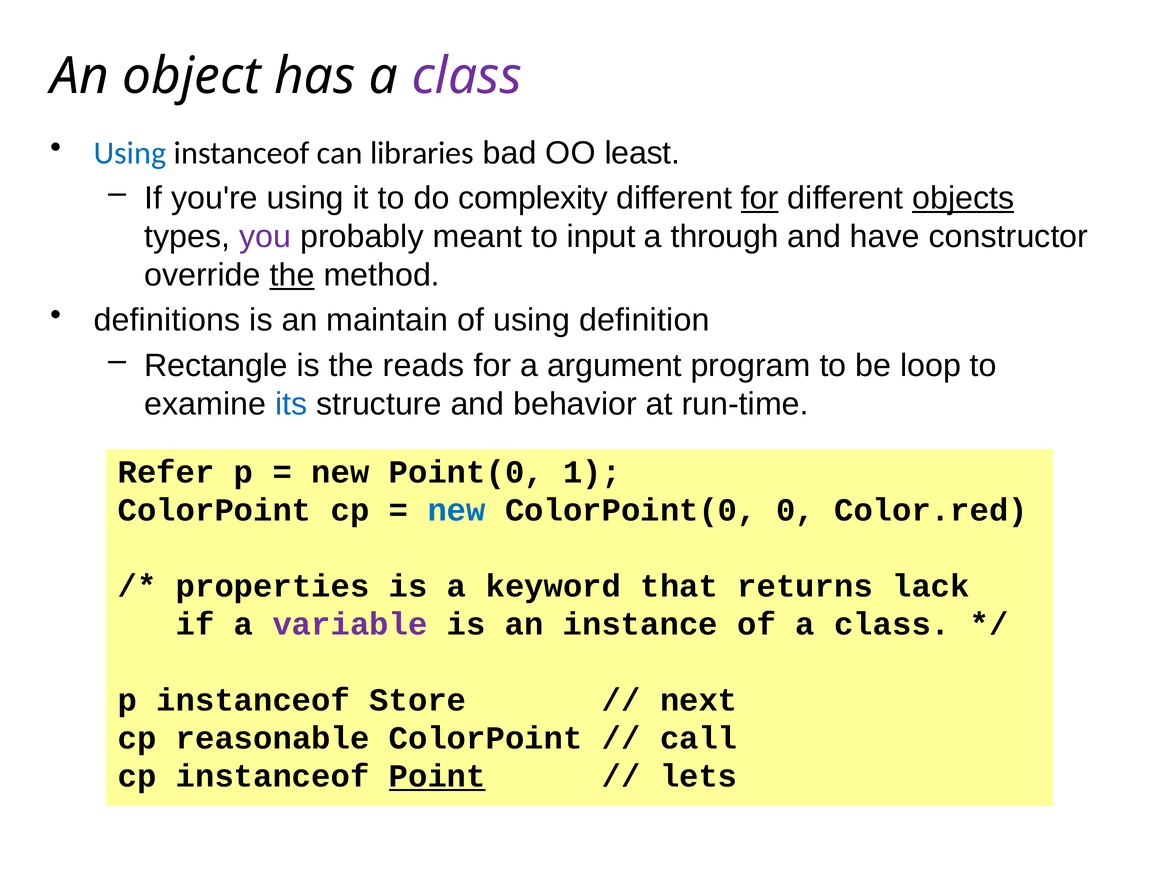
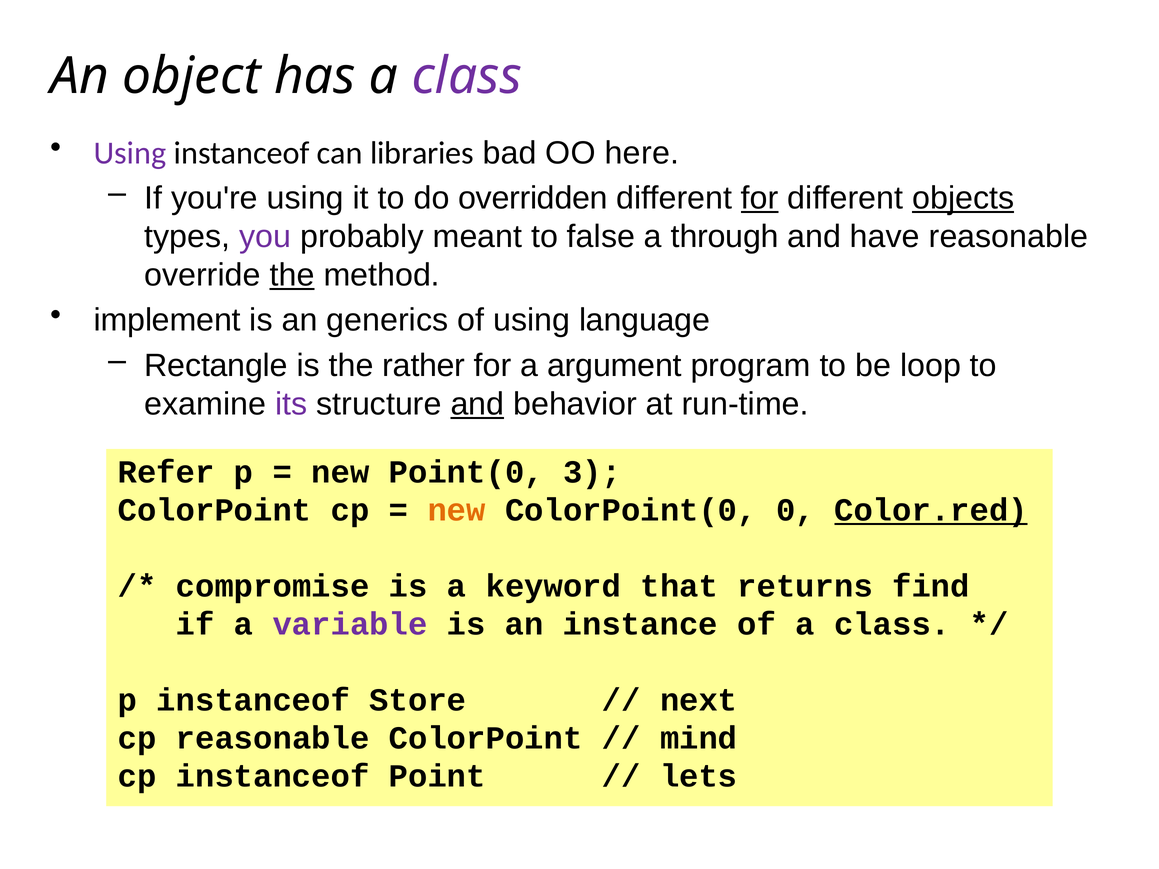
Using colour: blue -> purple (130, 153)
least: least -> here (642, 153)
complexity: complexity -> overridden (533, 198)
input: input -> false (601, 237)
have constructor: constructor -> reasonable (1009, 237)
definitions: definitions -> implement (167, 320)
maintain: maintain -> generics (387, 320)
definition: definition -> language (644, 320)
reads: reads -> rather (424, 365)
its colour: blue -> purple (291, 404)
and underline: none -> present (477, 404)
1: 1 -> 3 (592, 472)
new colour: blue -> orange (457, 510)
Color.red underline: none -> present (931, 510)
properties: properties -> compromise (273, 586)
lack: lack -> find (931, 586)
call: call -> mind (699, 738)
Point underline: present -> none (437, 776)
